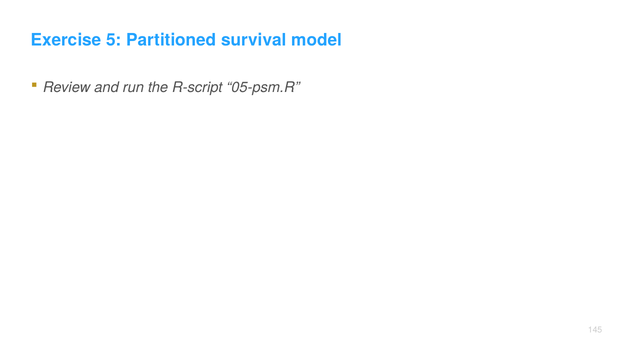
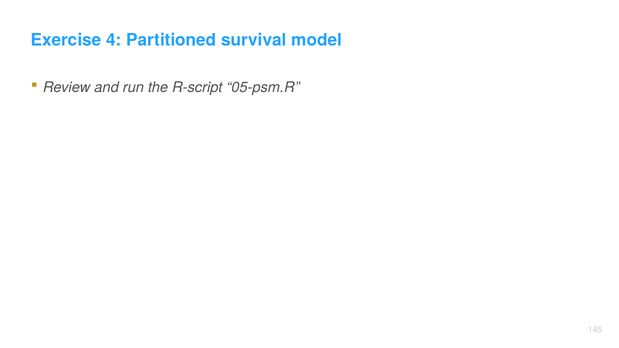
5: 5 -> 4 (114, 40)
